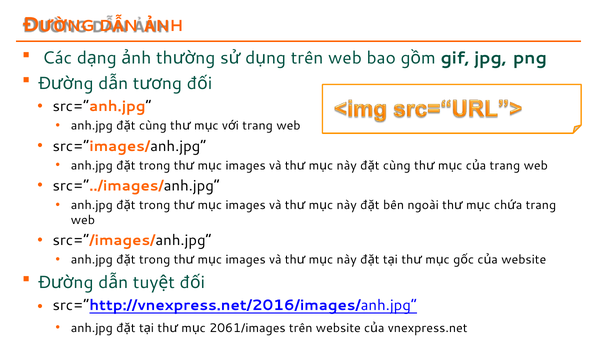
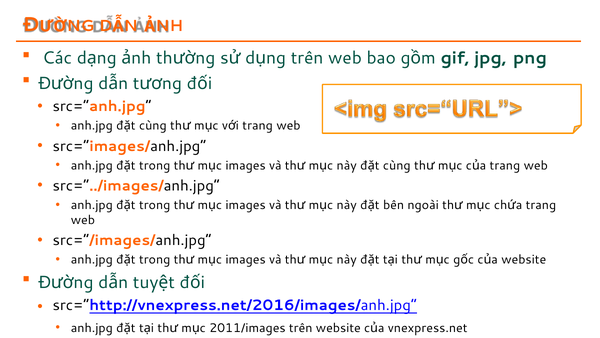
2061/images: 2061/images -> 2011/images (247, 327)
